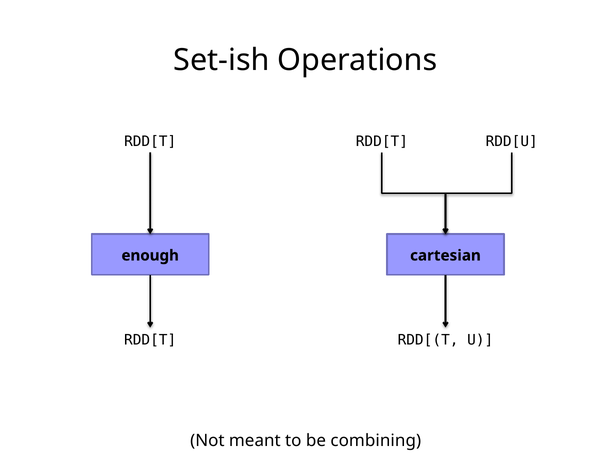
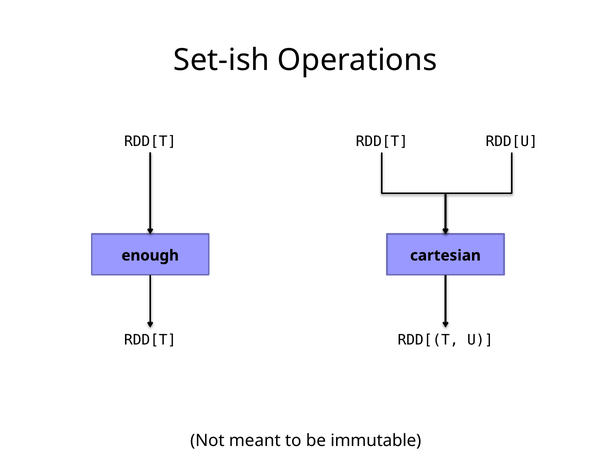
combining: combining -> immutable (376, 441)
